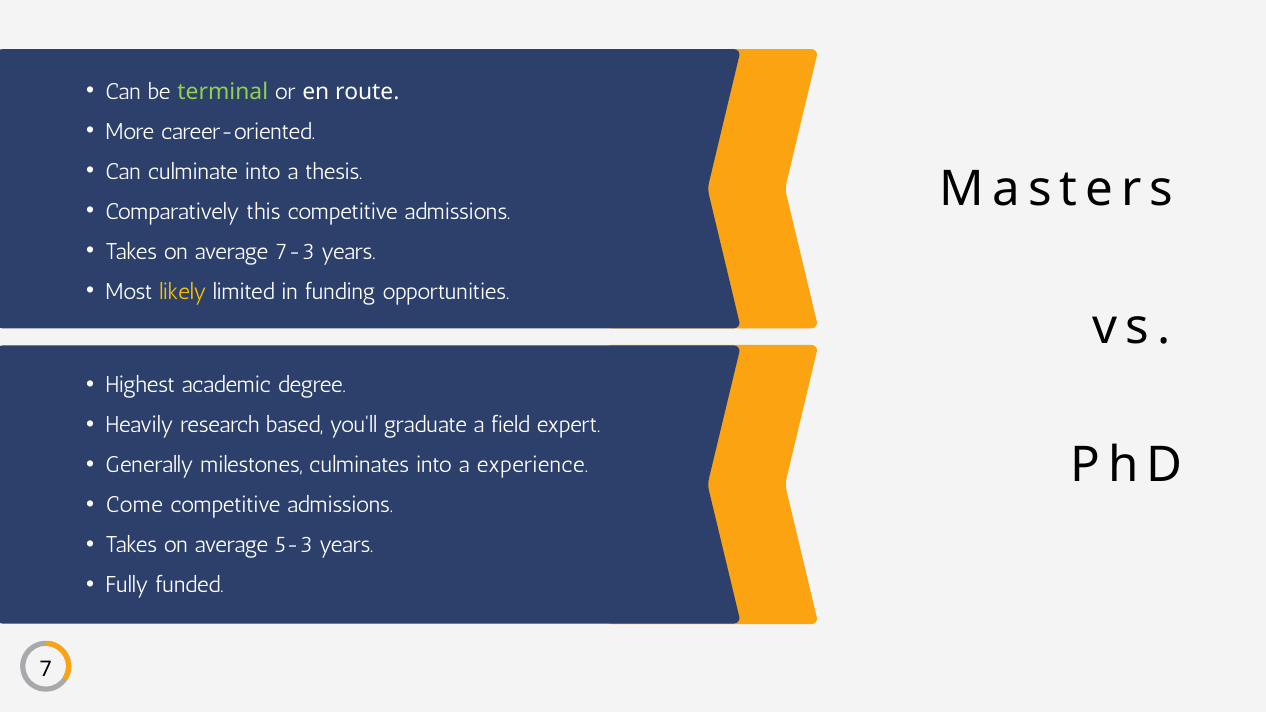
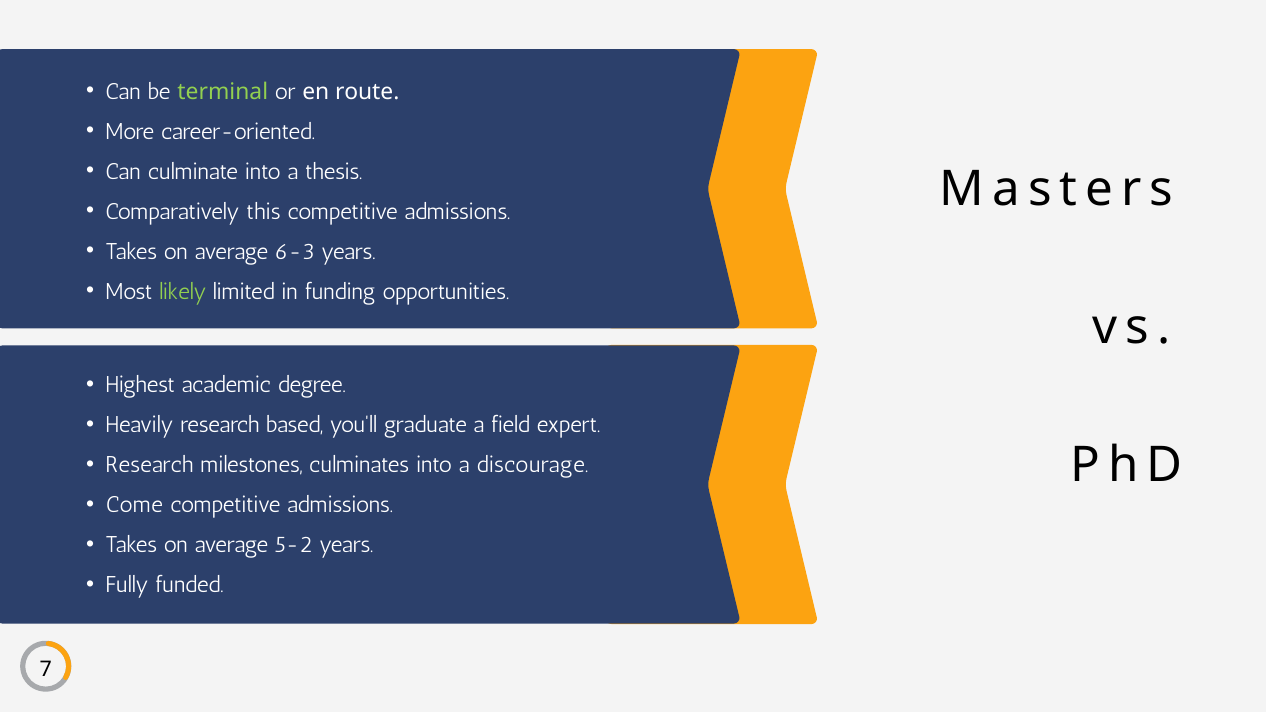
7-3: 7-3 -> 6-3 (295, 252)
likely colour: yellow -> light green (183, 292)
Generally: Generally -> Research (149, 465)
experience: experience -> discourage (532, 465)
5-3: 5-3 -> 5-2 (294, 545)
